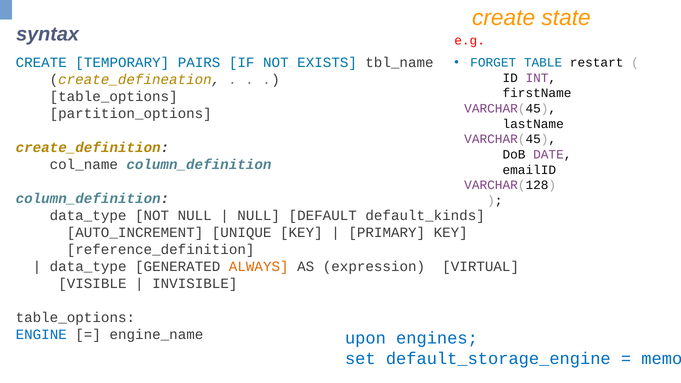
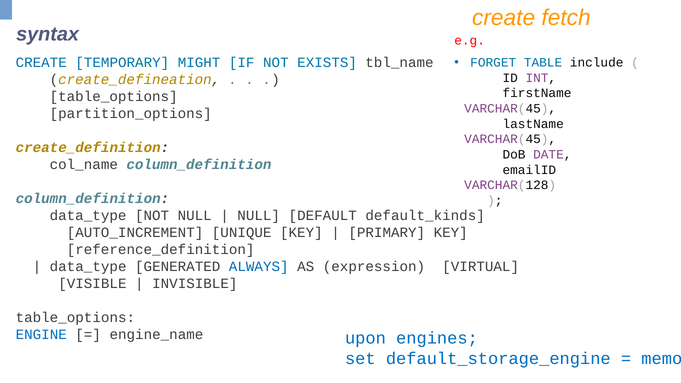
state: state -> fetch (566, 18)
restart: restart -> include (597, 63)
PAIRS: PAIRS -> MIGHT (199, 62)
ALWAYS colour: orange -> blue (259, 267)
